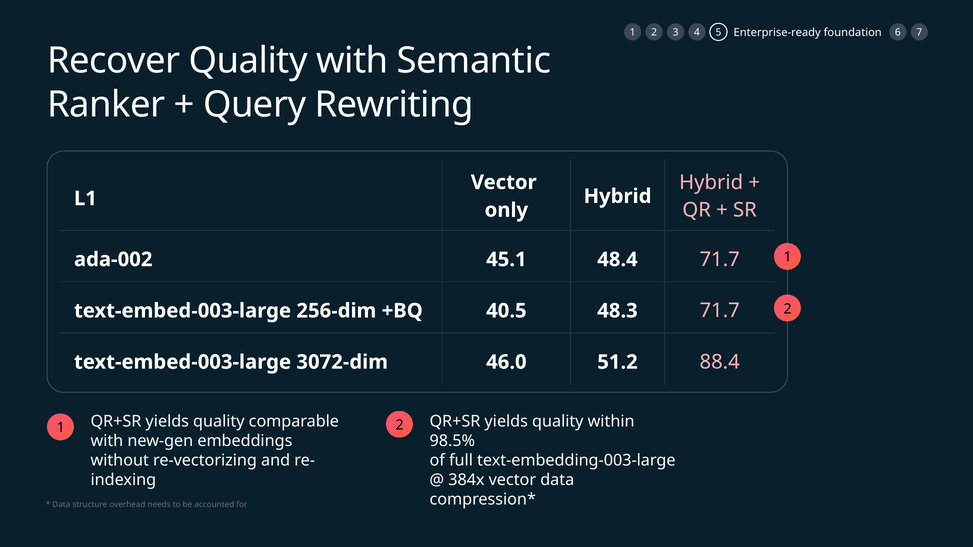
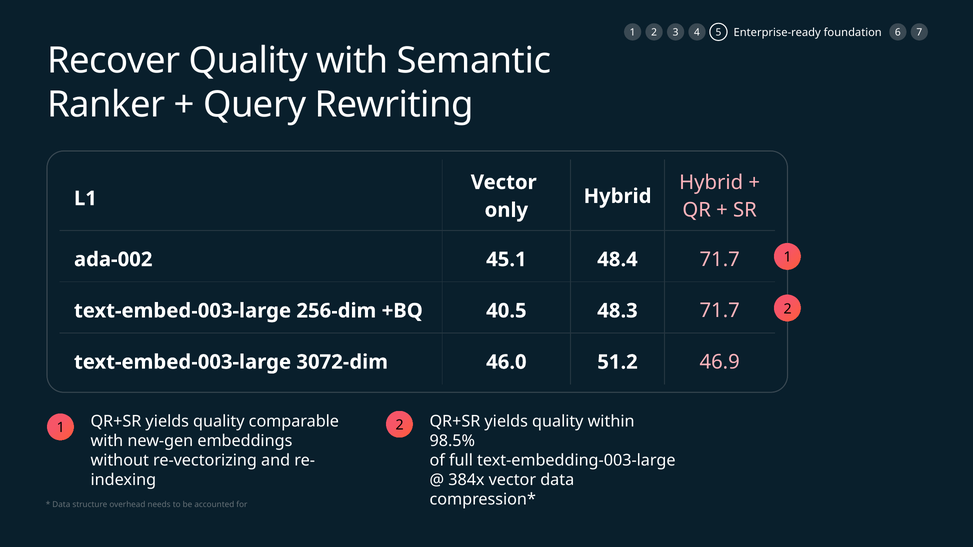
88.4: 88.4 -> 46.9 (720, 362)
